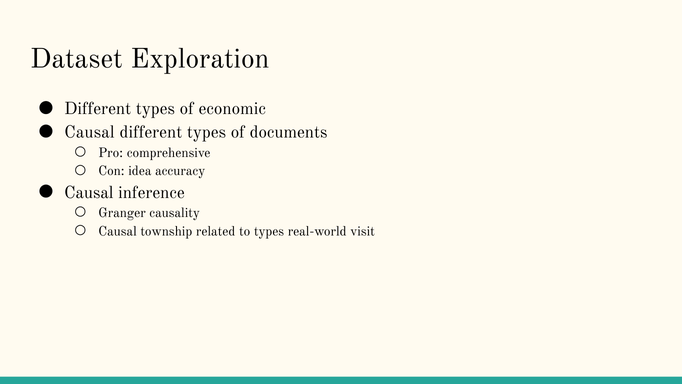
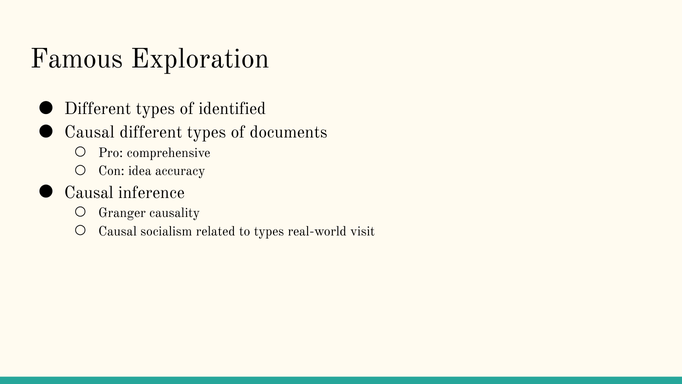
Dataset: Dataset -> Famous (77, 58)
economic: economic -> identified (232, 109)
township: township -> socialism (166, 231)
